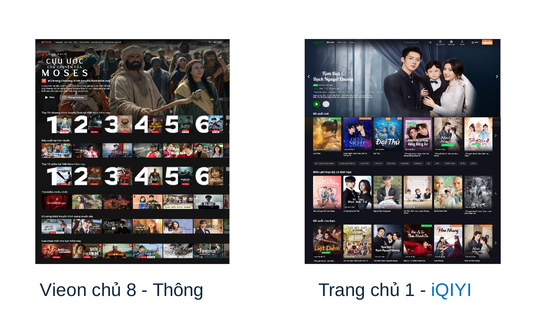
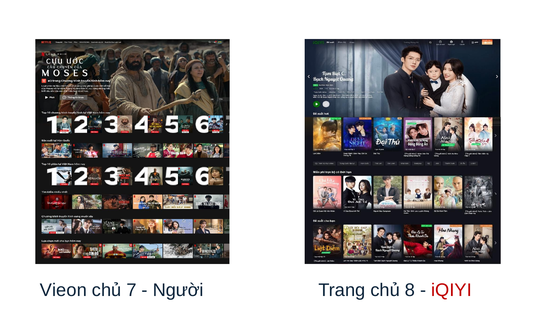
8: 8 -> 7 (132, 290)
Thông: Thông -> Người (178, 290)
1: 1 -> 8 (410, 290)
iQIYI colour: blue -> red (452, 290)
